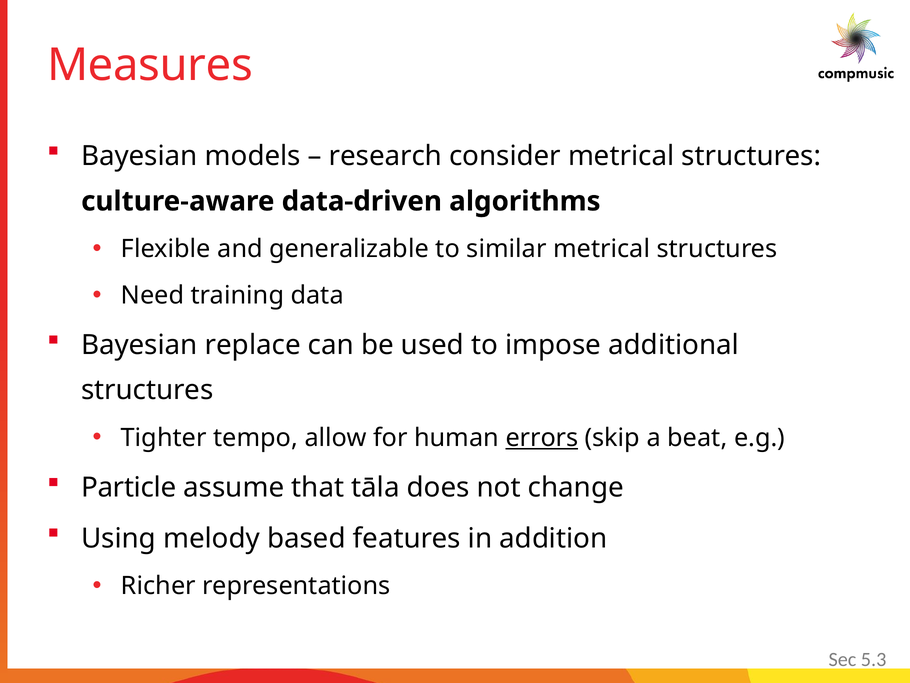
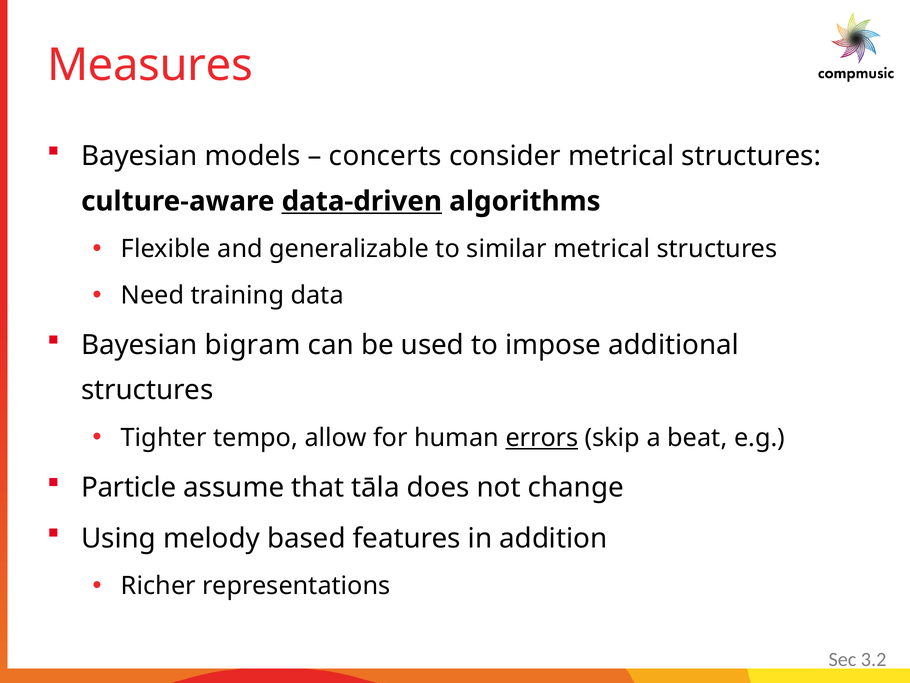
research: research -> concerts (385, 156)
data-driven underline: none -> present (362, 201)
replace: replace -> bigram (253, 345)
5.3: 5.3 -> 3.2 (874, 659)
